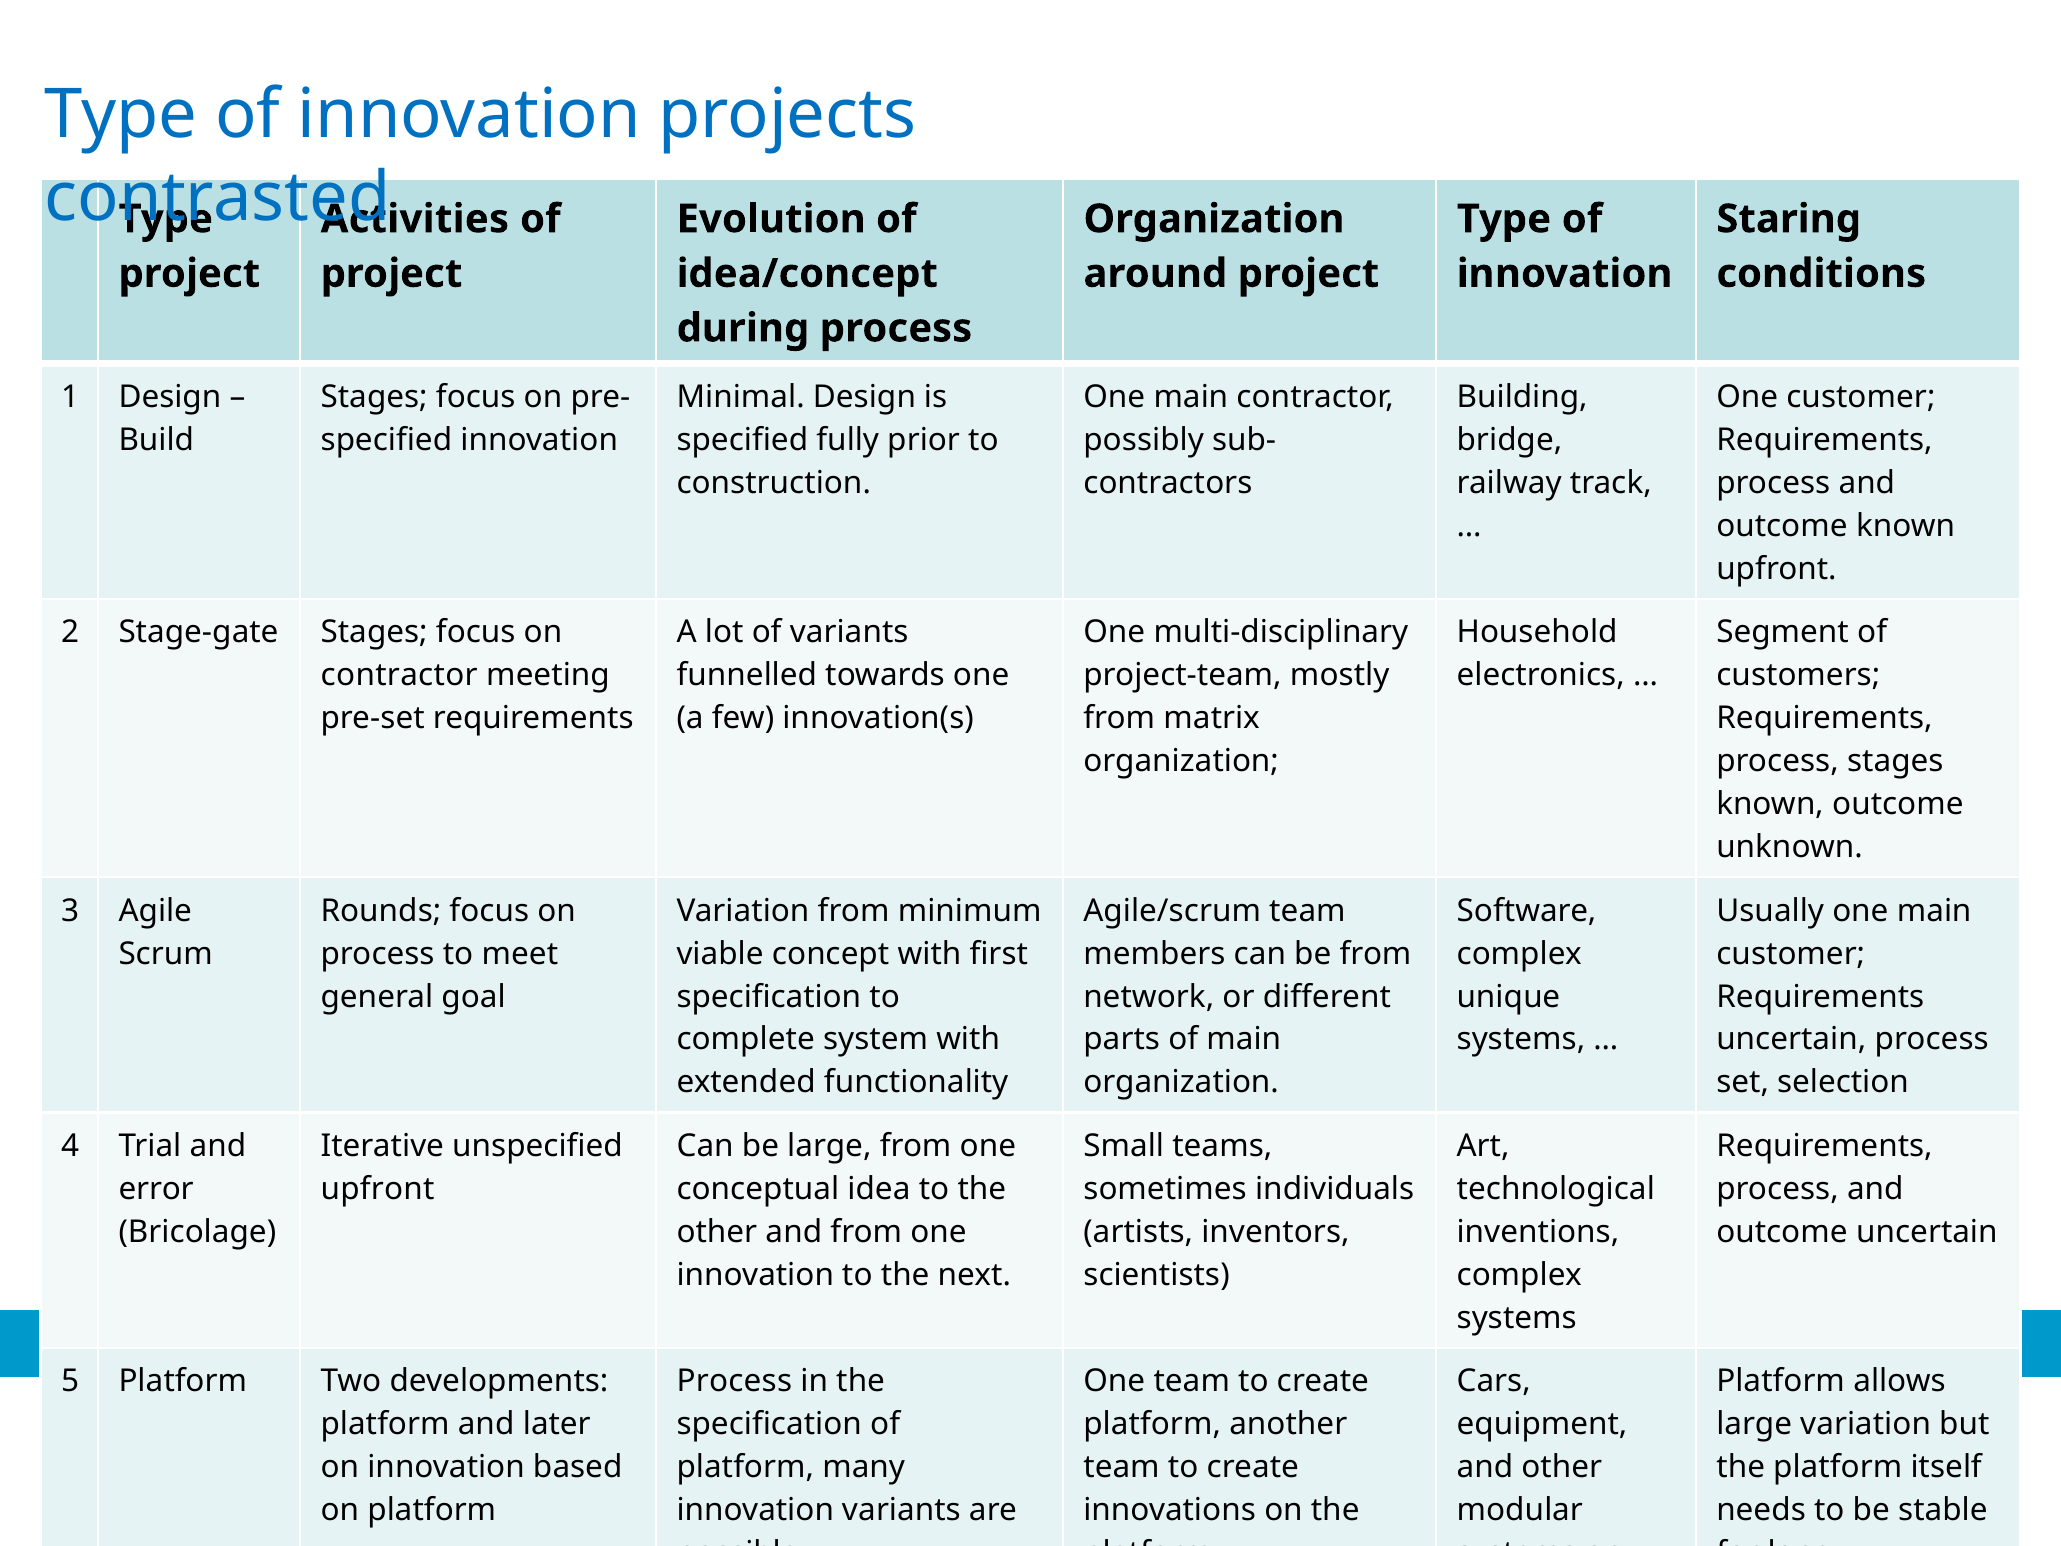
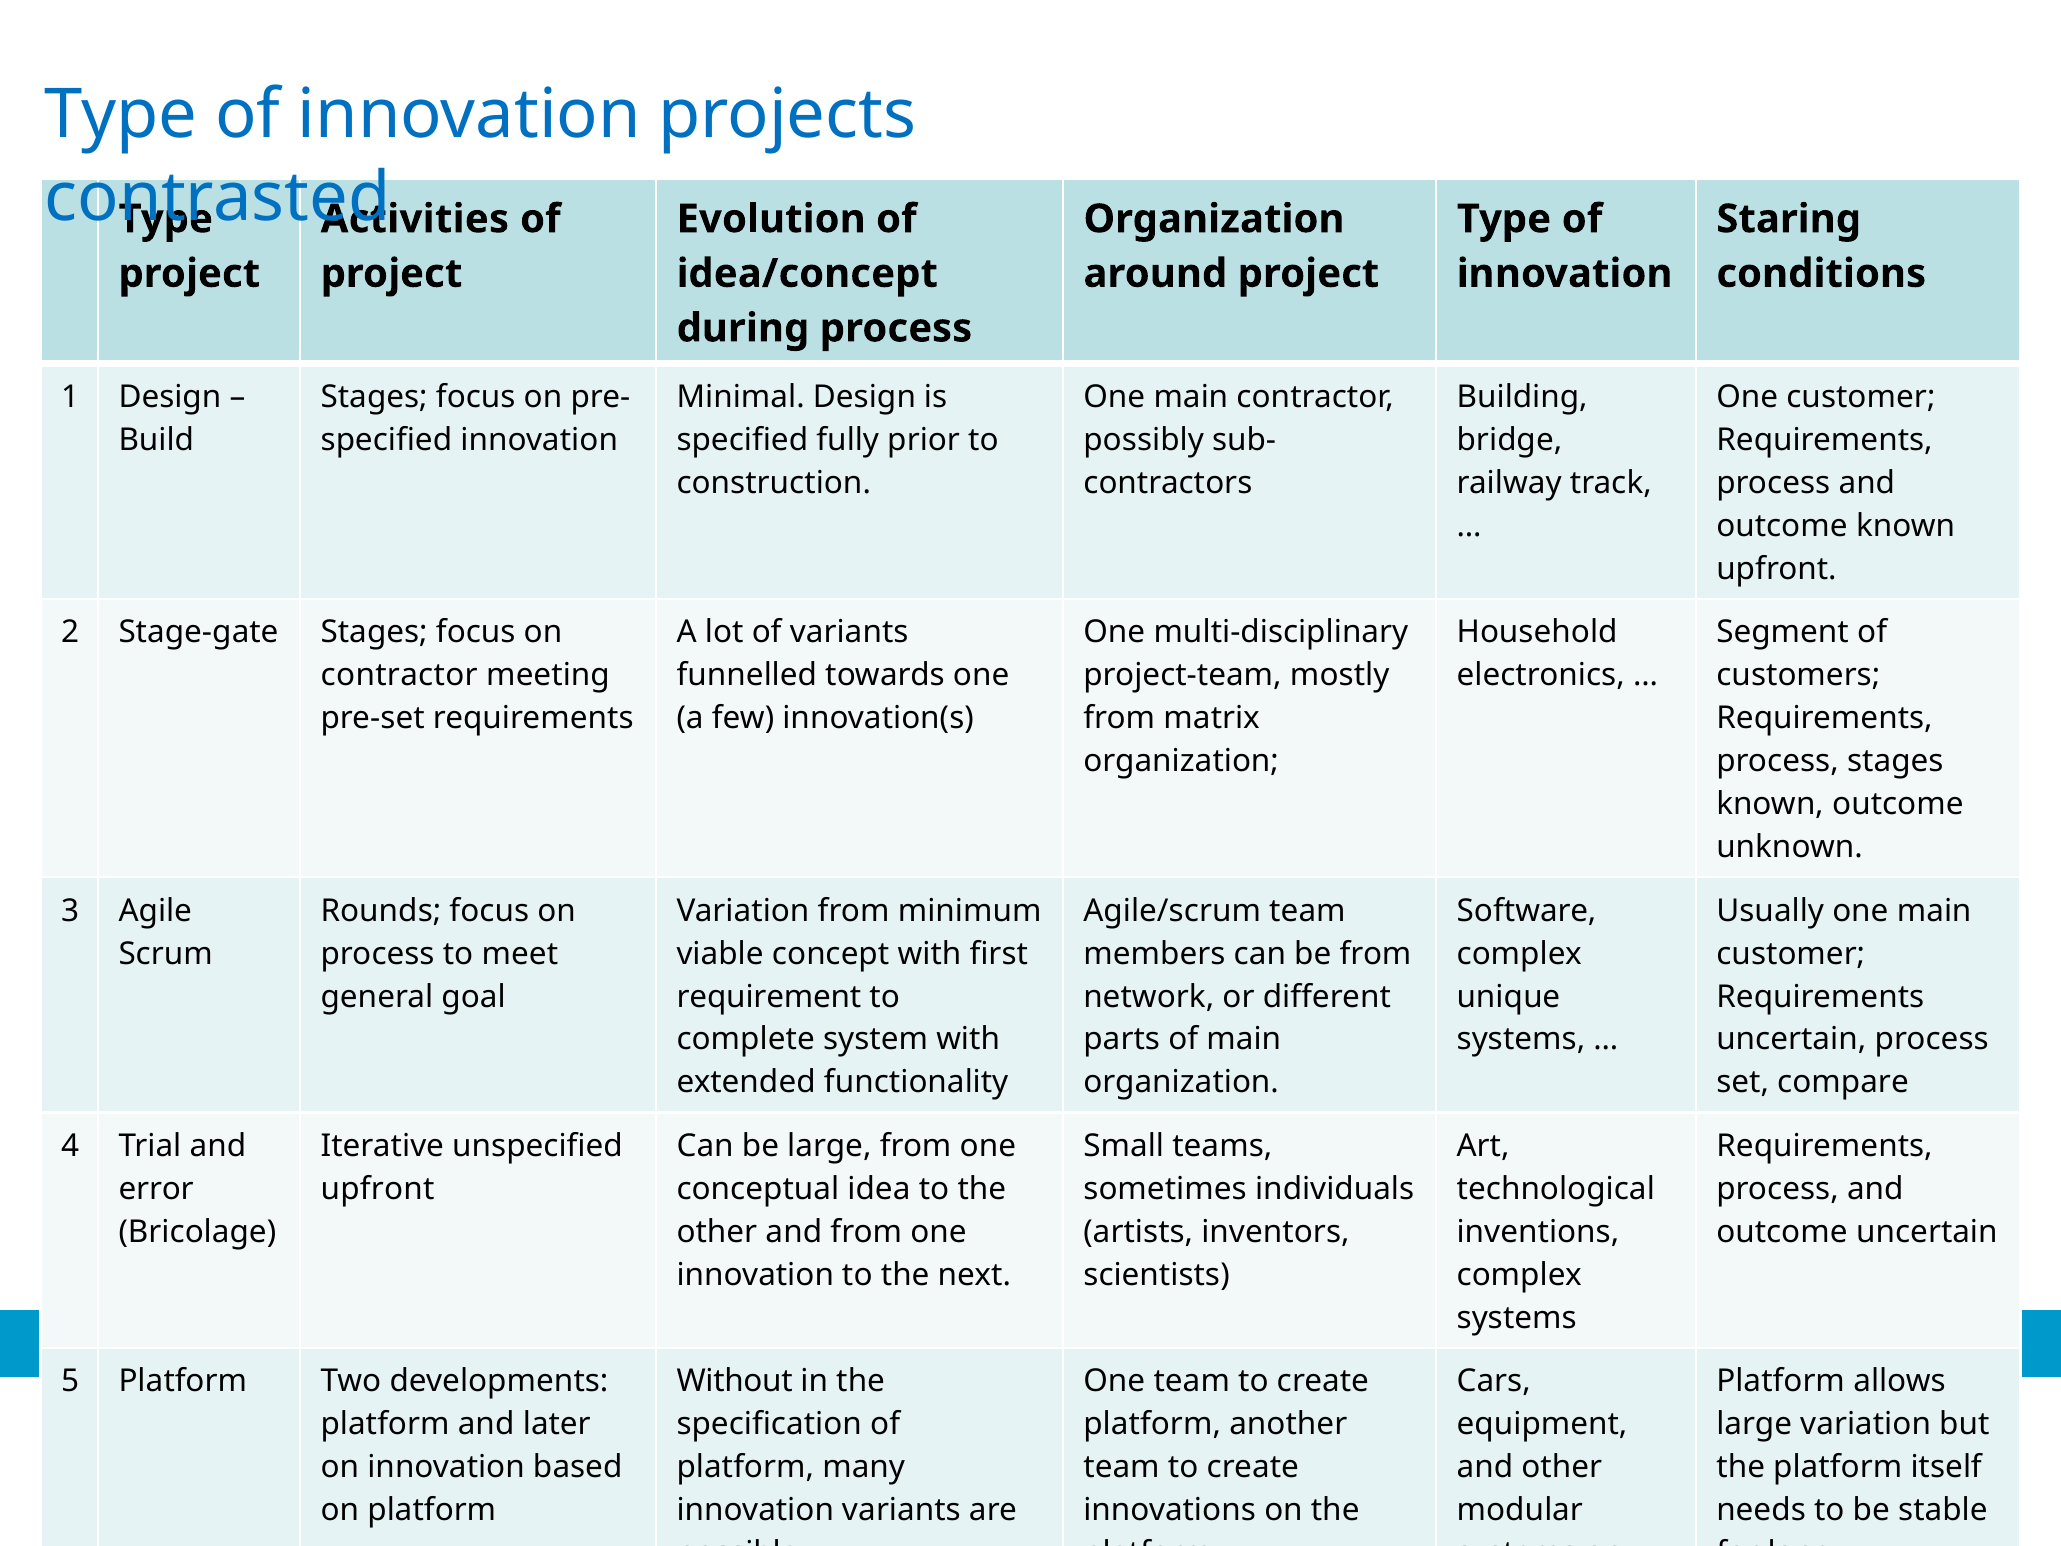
specification: specification -> requirement (769, 996)
selection: selection -> compare (1843, 1082)
Process: Process -> Without (735, 1381)
